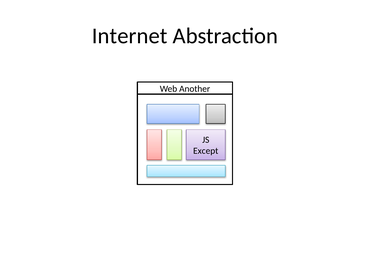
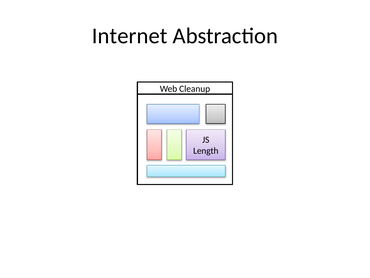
Another: Another -> Cleanup (195, 89)
Except: Except -> Length (206, 151)
